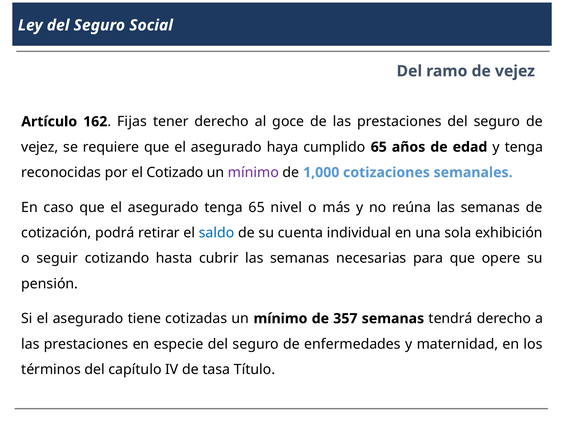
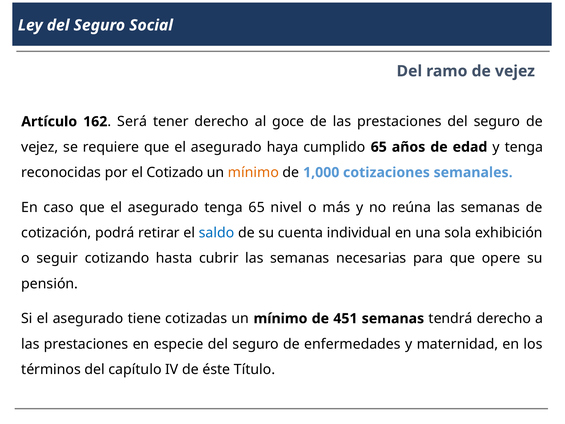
Fijas: Fijas -> Será (132, 122)
mínimo colour: purple -> orange (253, 172)
357: 357 -> 451 (345, 318)
tasa: tasa -> éste (216, 369)
